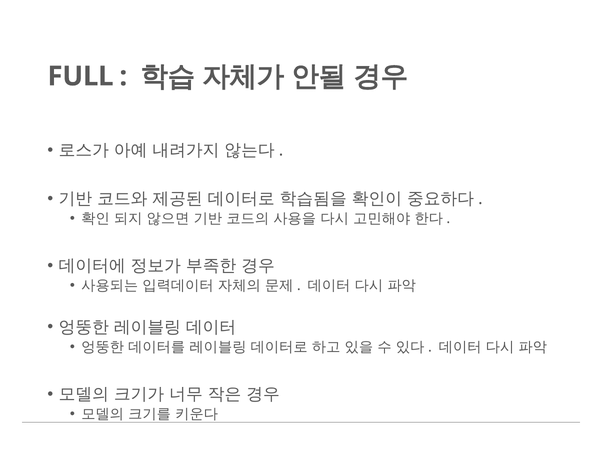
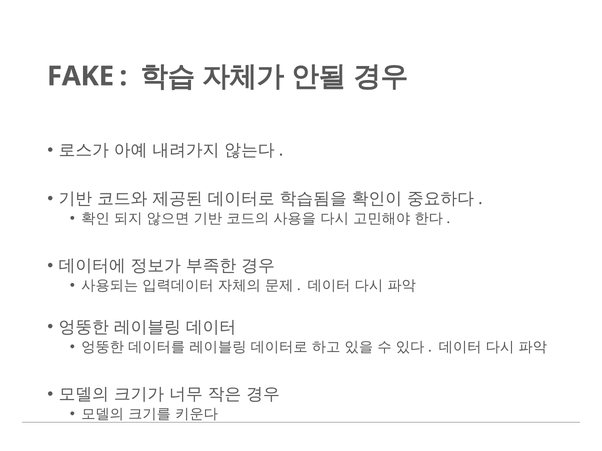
FULL: FULL -> FAKE (81, 76)
